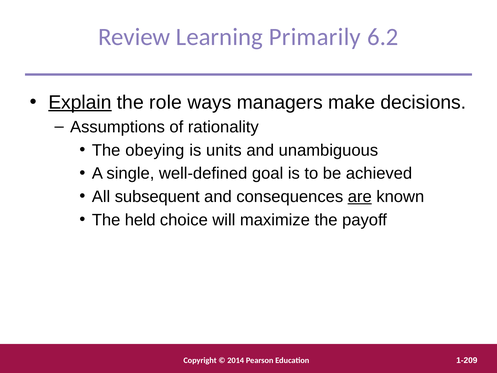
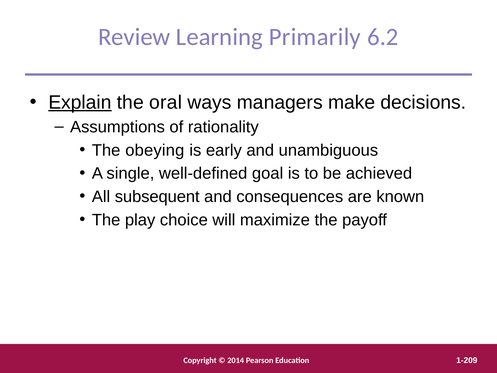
role: role -> oral (166, 102)
units: units -> early (224, 150)
are underline: present -> none (360, 197)
held: held -> play (140, 220)
